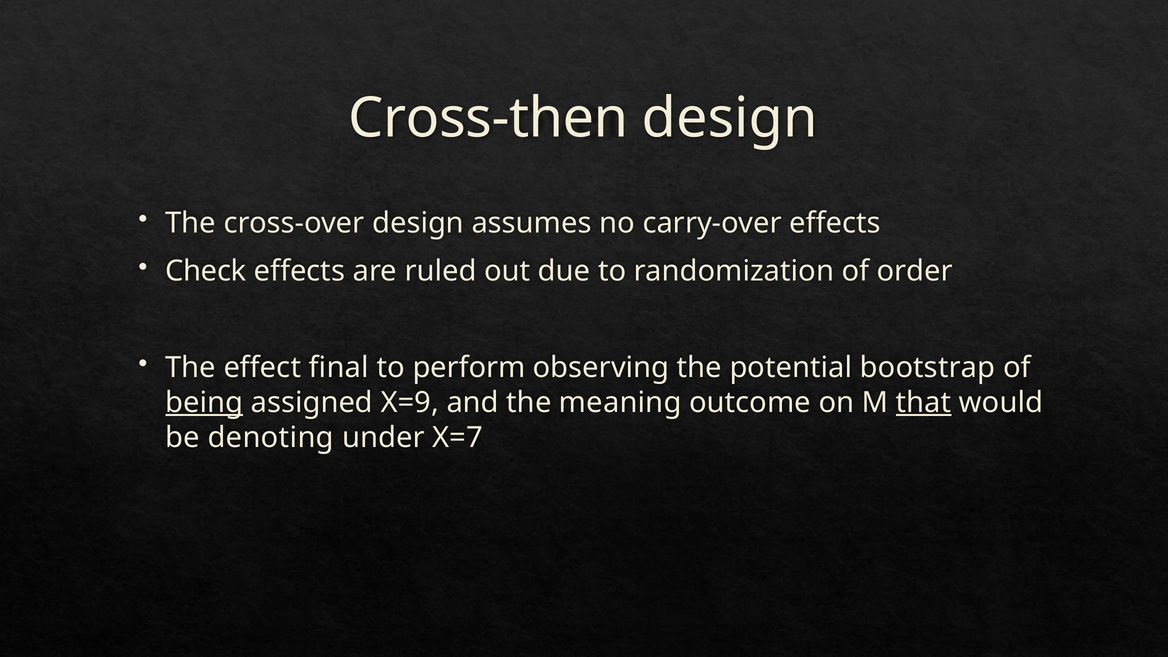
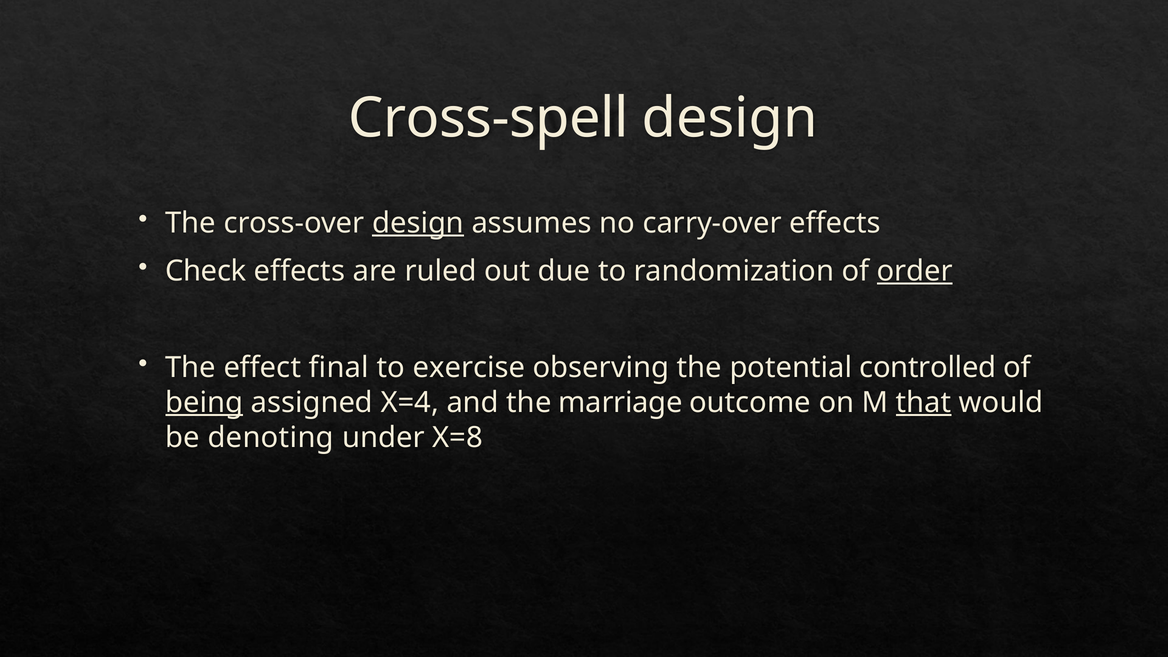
Cross-then: Cross-then -> Cross-spell (488, 118)
design underline: none -> present (418, 223)
order underline: none -> present (915, 271)
perform: perform -> exercise (469, 367)
bootstrap: bootstrap -> controlled (928, 367)
X=9: X=9 -> X=4 (410, 402)
meaning: meaning -> marriage (620, 402)
X=7: X=7 -> X=8 (458, 437)
